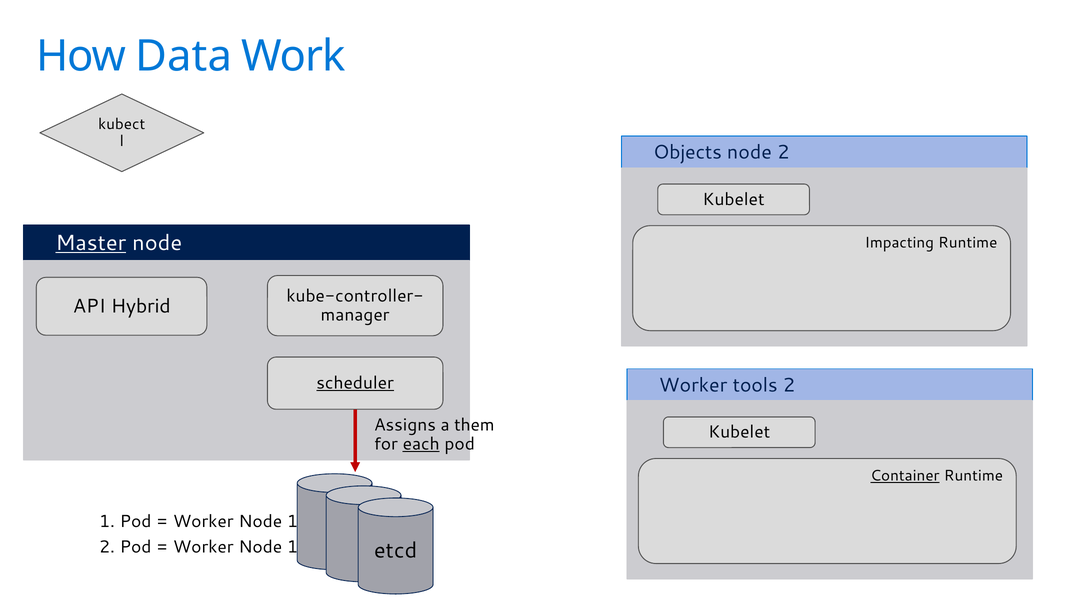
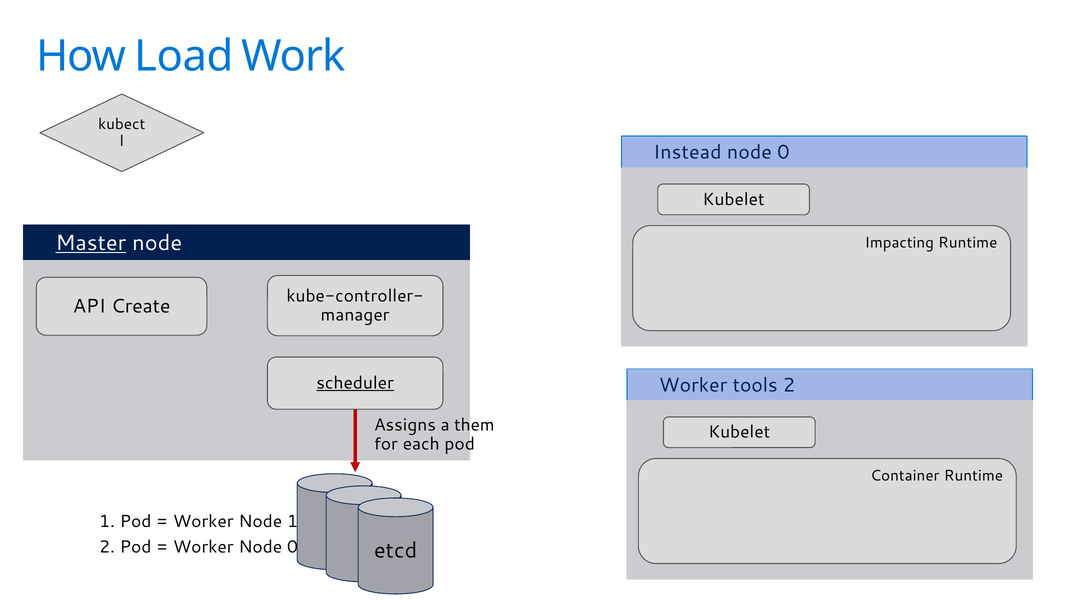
Data: Data -> Load (184, 57)
Objects: Objects -> Instead (687, 152)
2: 2 -> 0 (783, 152)
Hybrid: Hybrid -> Create (141, 306)
each underline: present -> none (421, 444)
Container underline: present -> none (905, 476)
1: 1 -> 0 (292, 547)
